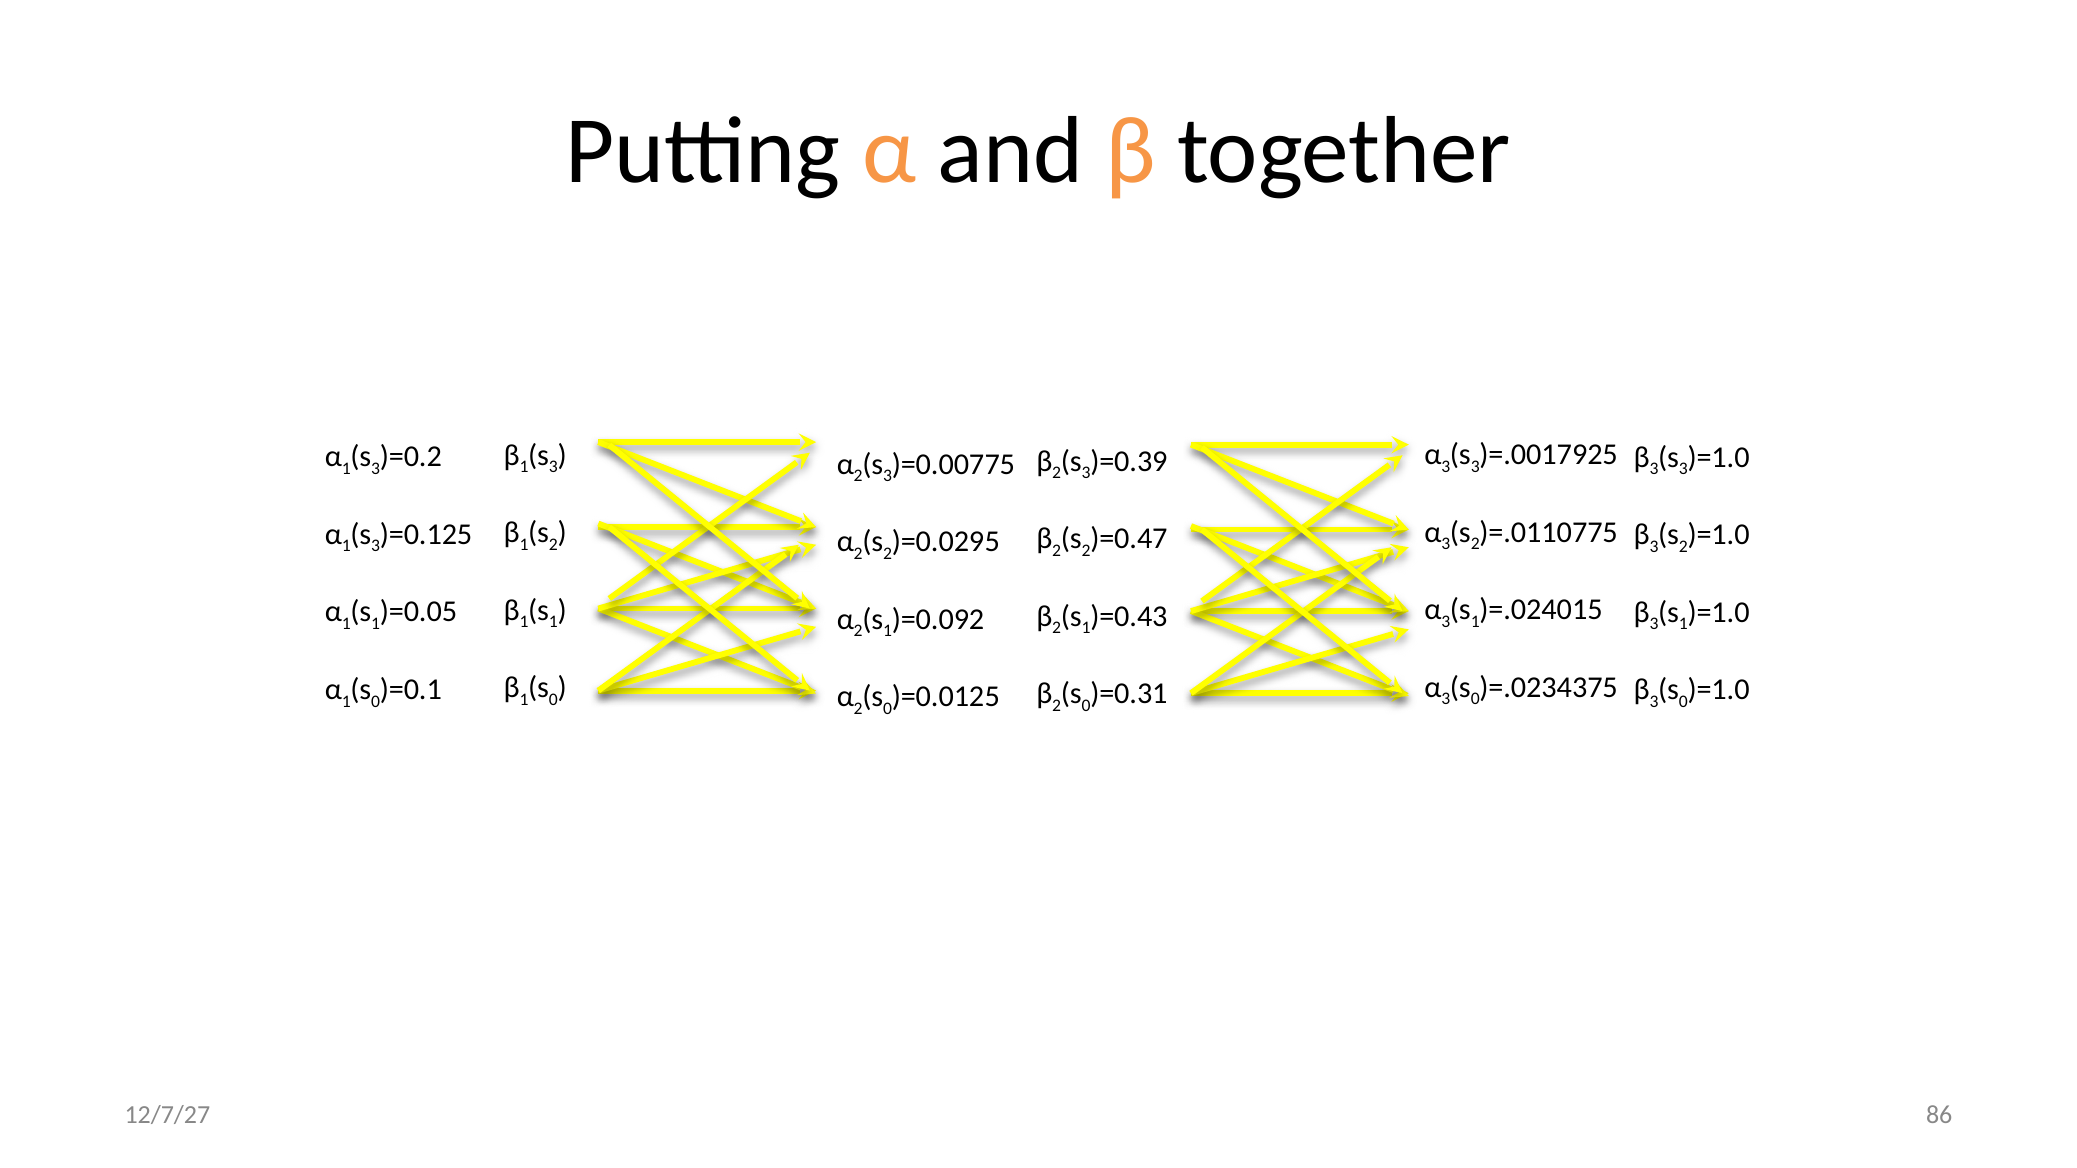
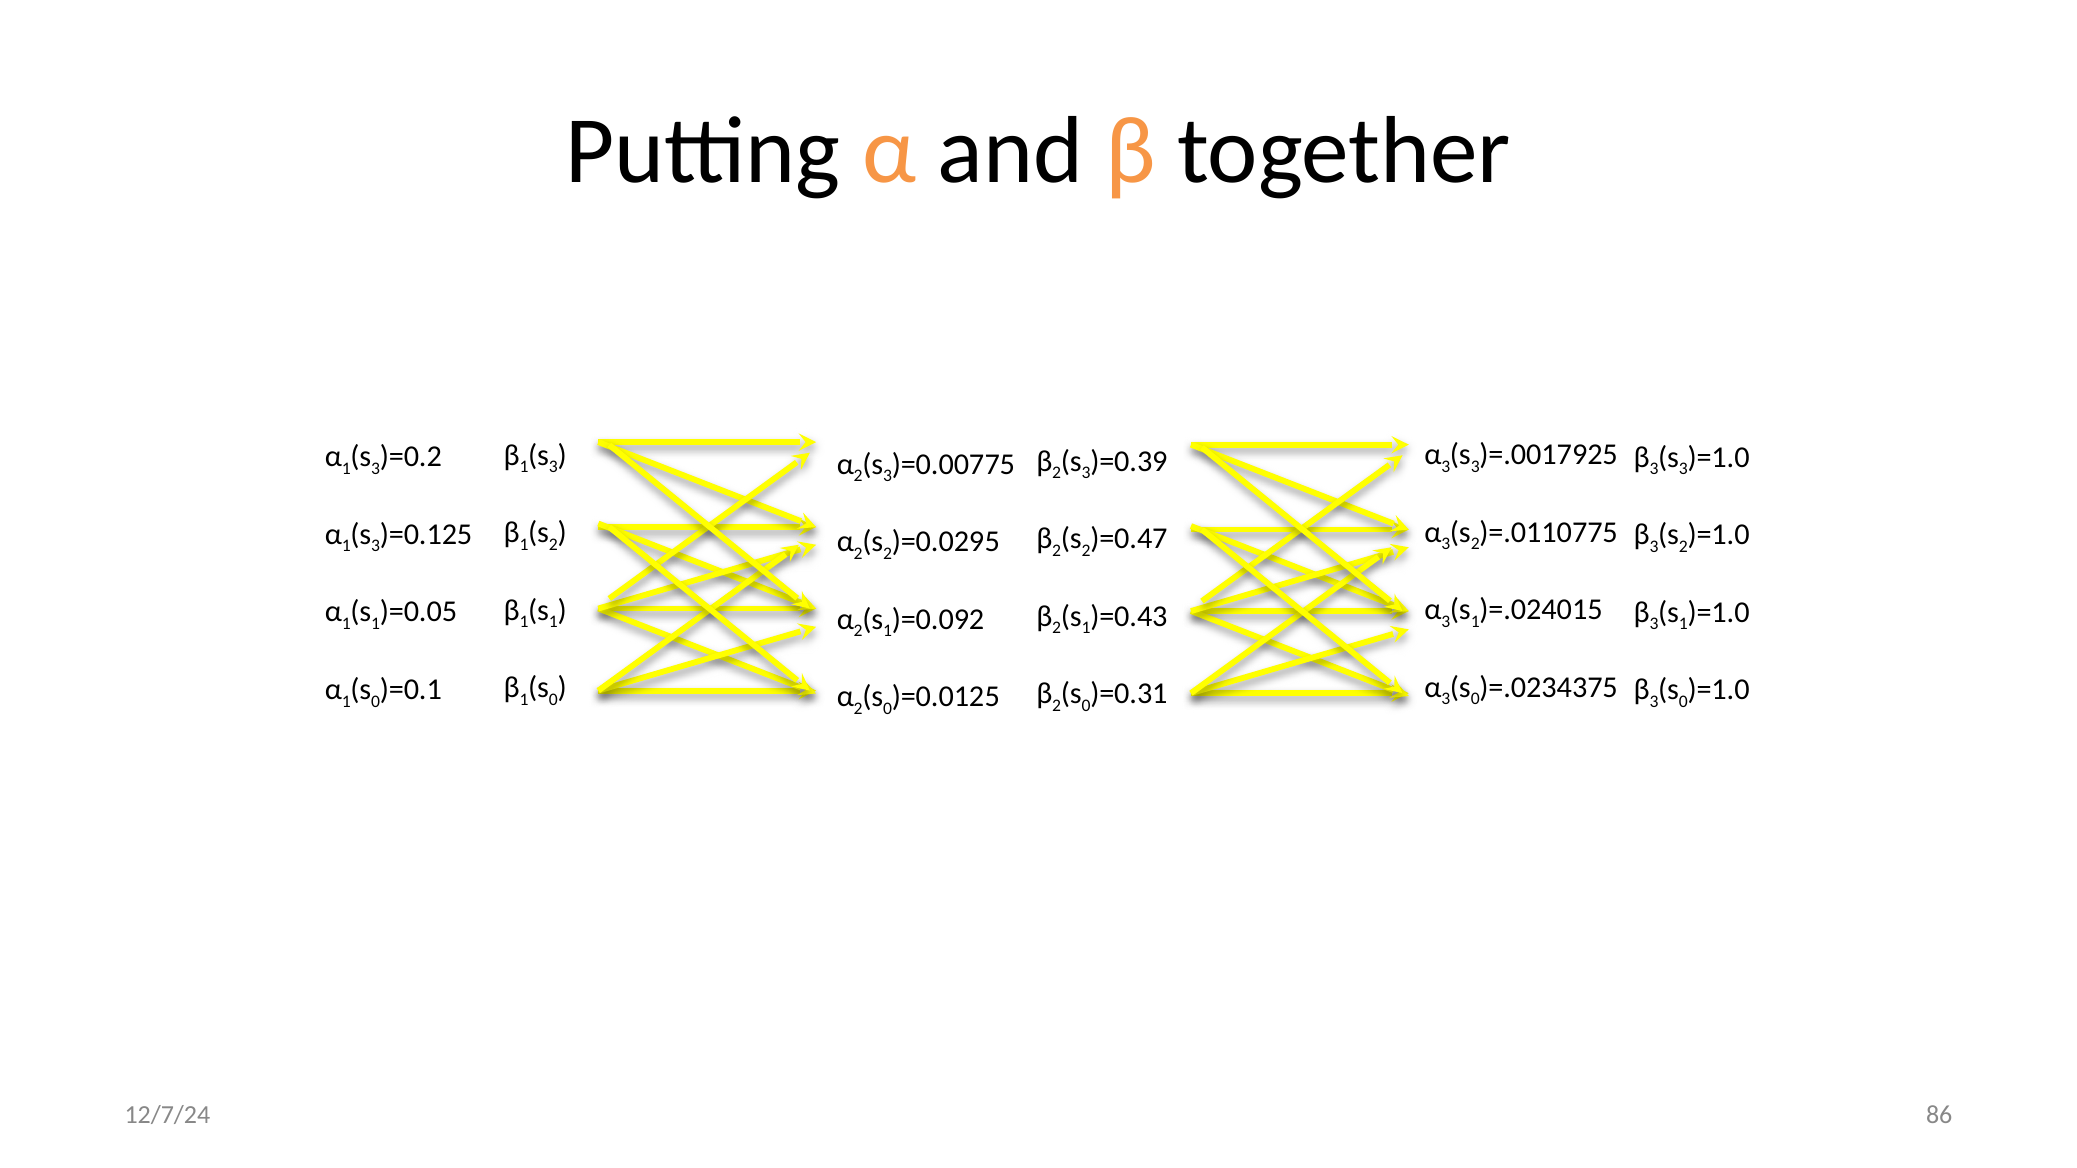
12/7/27: 12/7/27 -> 12/7/24 (167, 1116)
